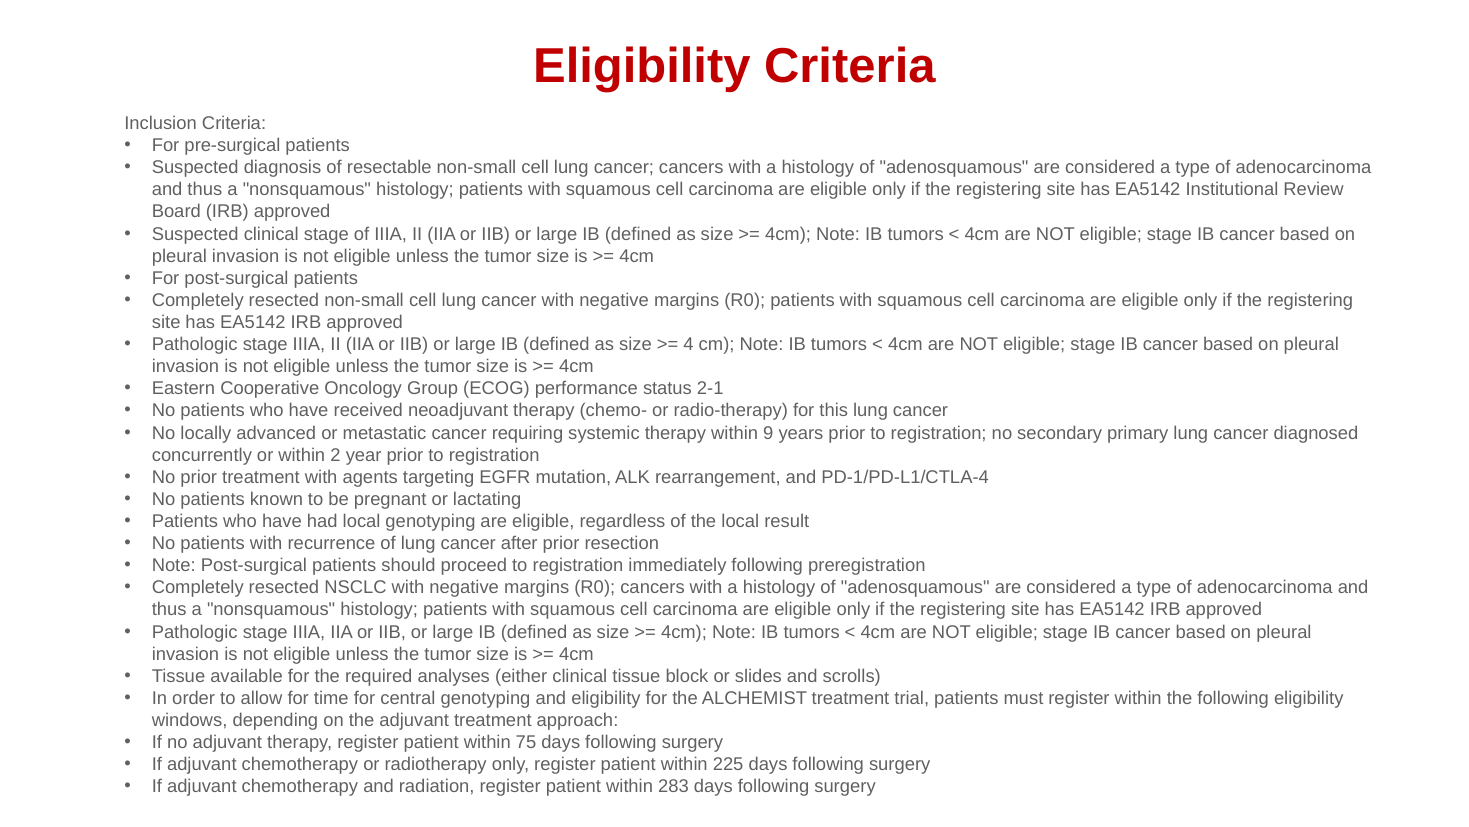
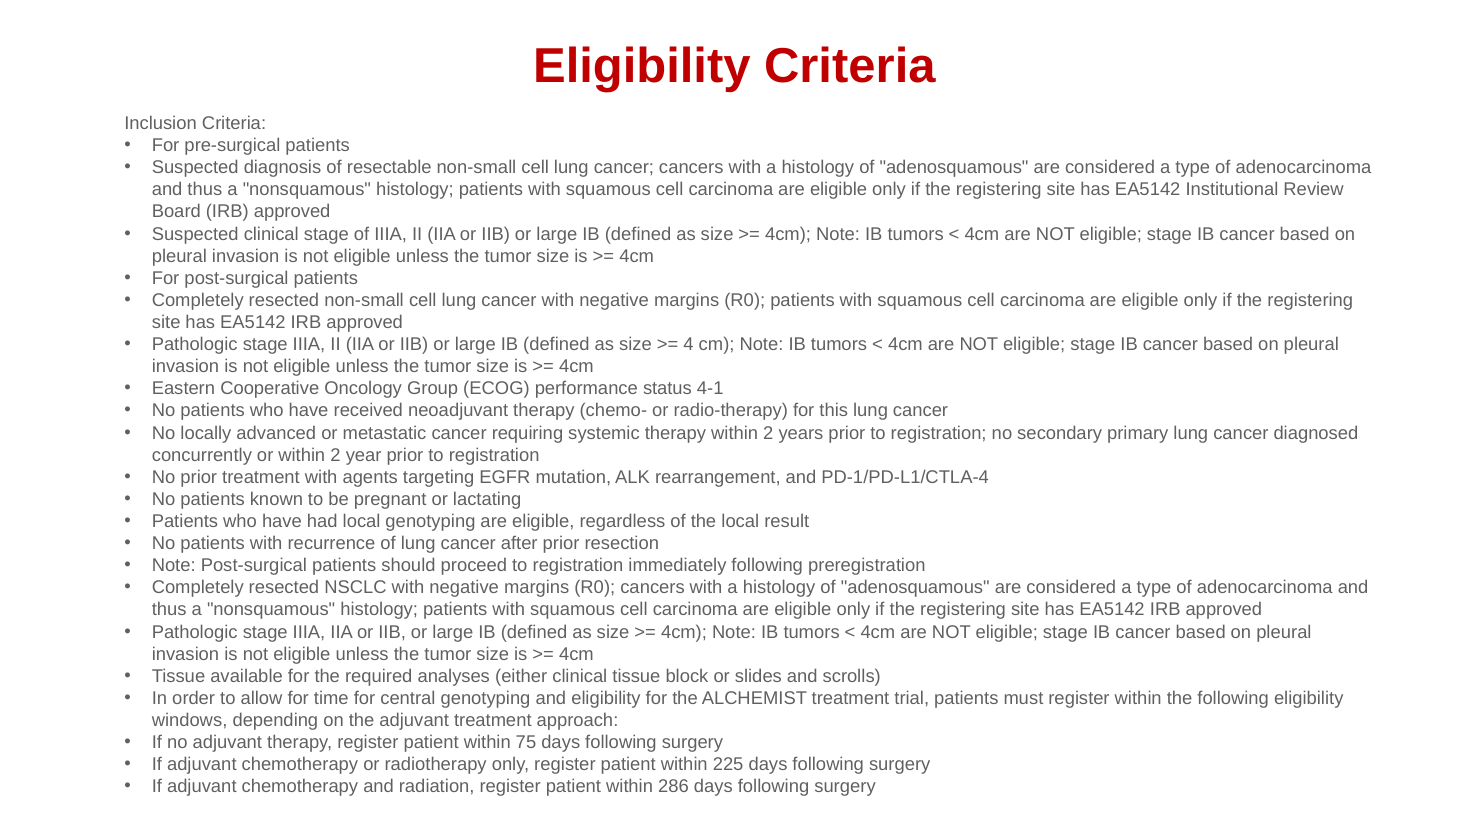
2-1: 2-1 -> 4-1 (710, 388)
therapy within 9: 9 -> 2 (768, 433)
283: 283 -> 286 (673, 786)
